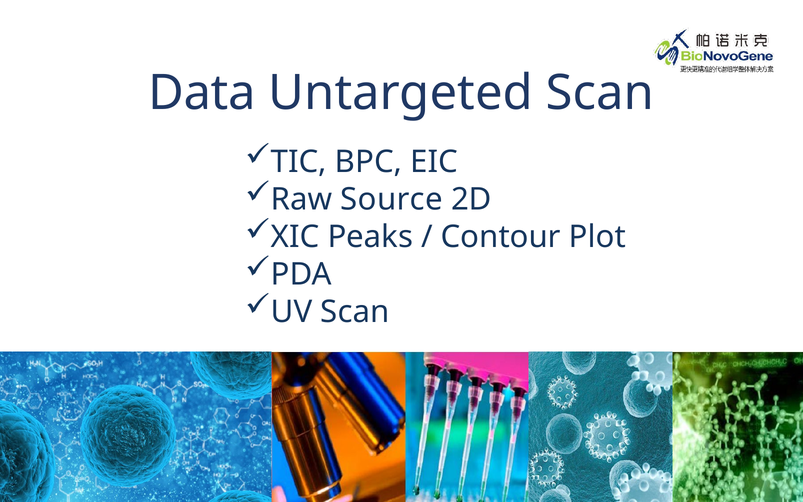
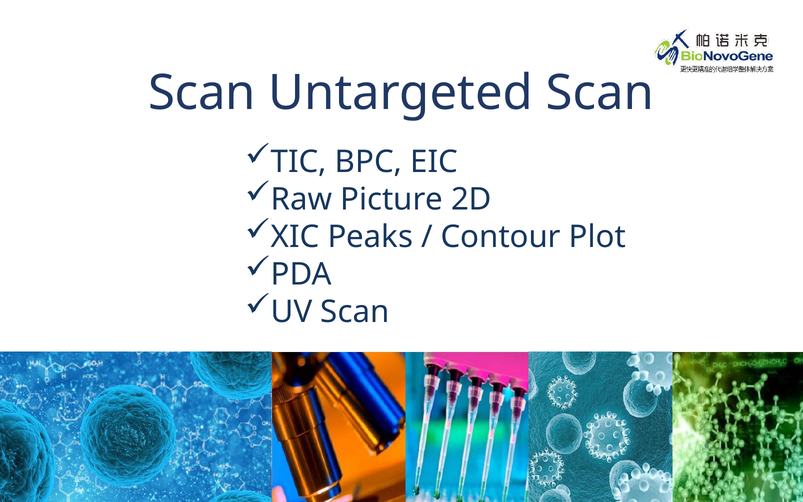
Data: Data -> Scan (202, 93)
Source: Source -> Picture (392, 199)
